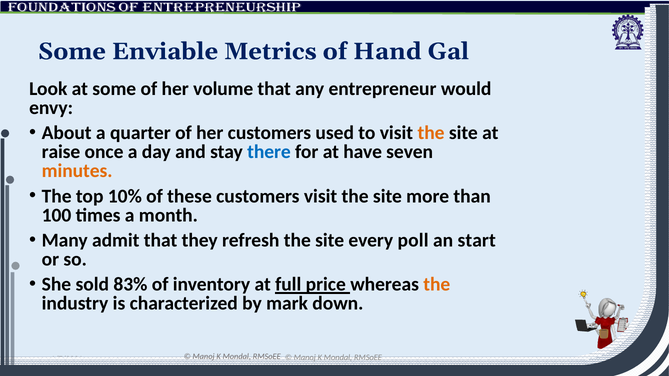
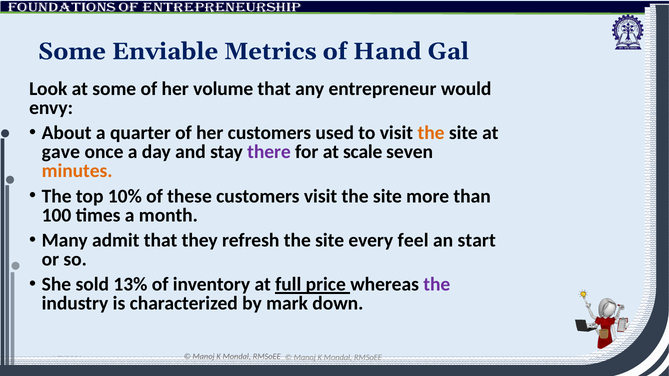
raise: raise -> gave (61, 152)
there colour: blue -> purple (269, 152)
have: have -> scale (363, 152)
poll: poll -> feel (413, 241)
83%: 83% -> 13% (130, 285)
the colour: orange -> purple (437, 285)
